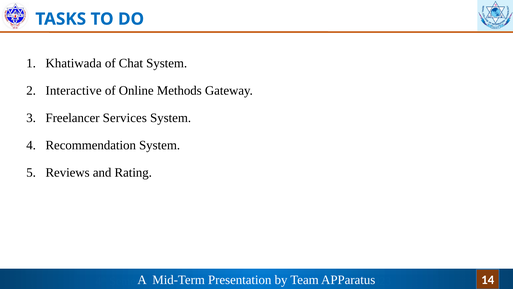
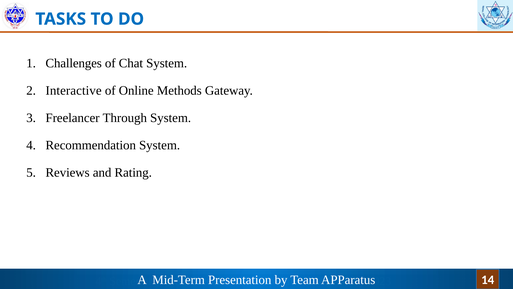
Khatiwada: Khatiwada -> Challenges (74, 63)
Services: Services -> Through (125, 118)
